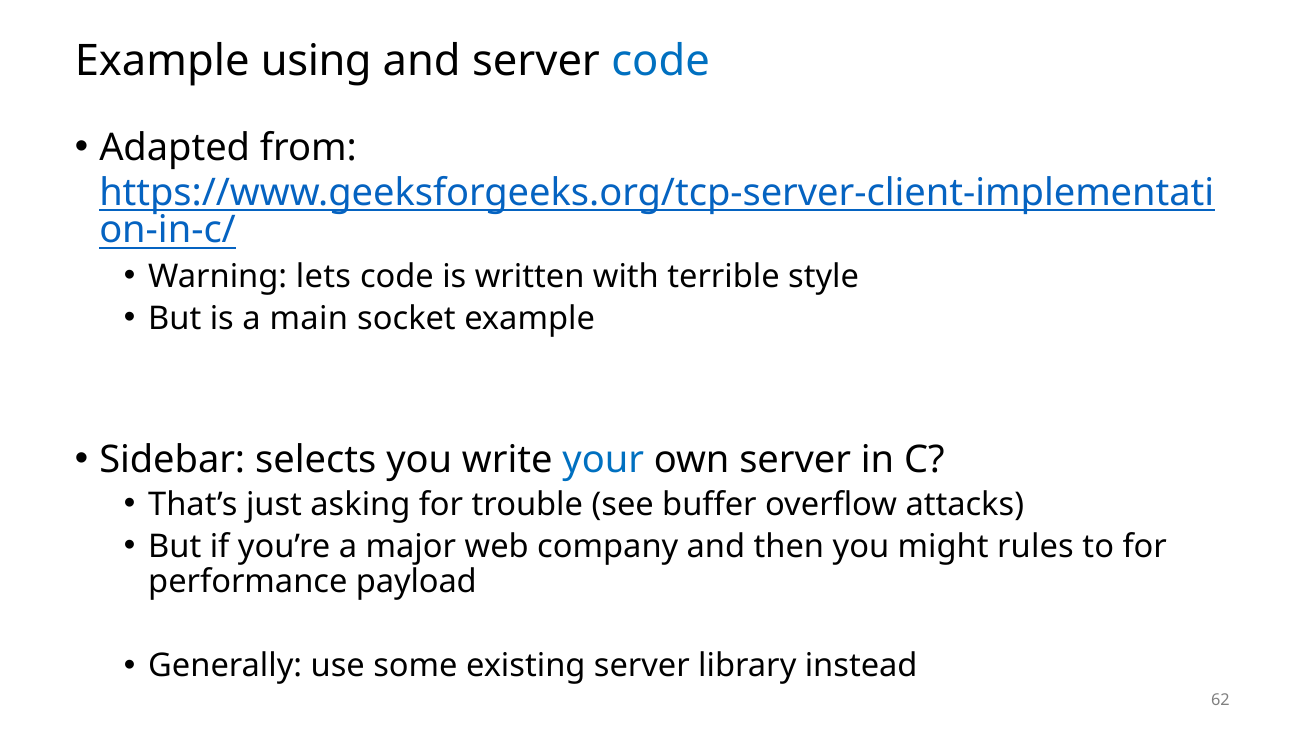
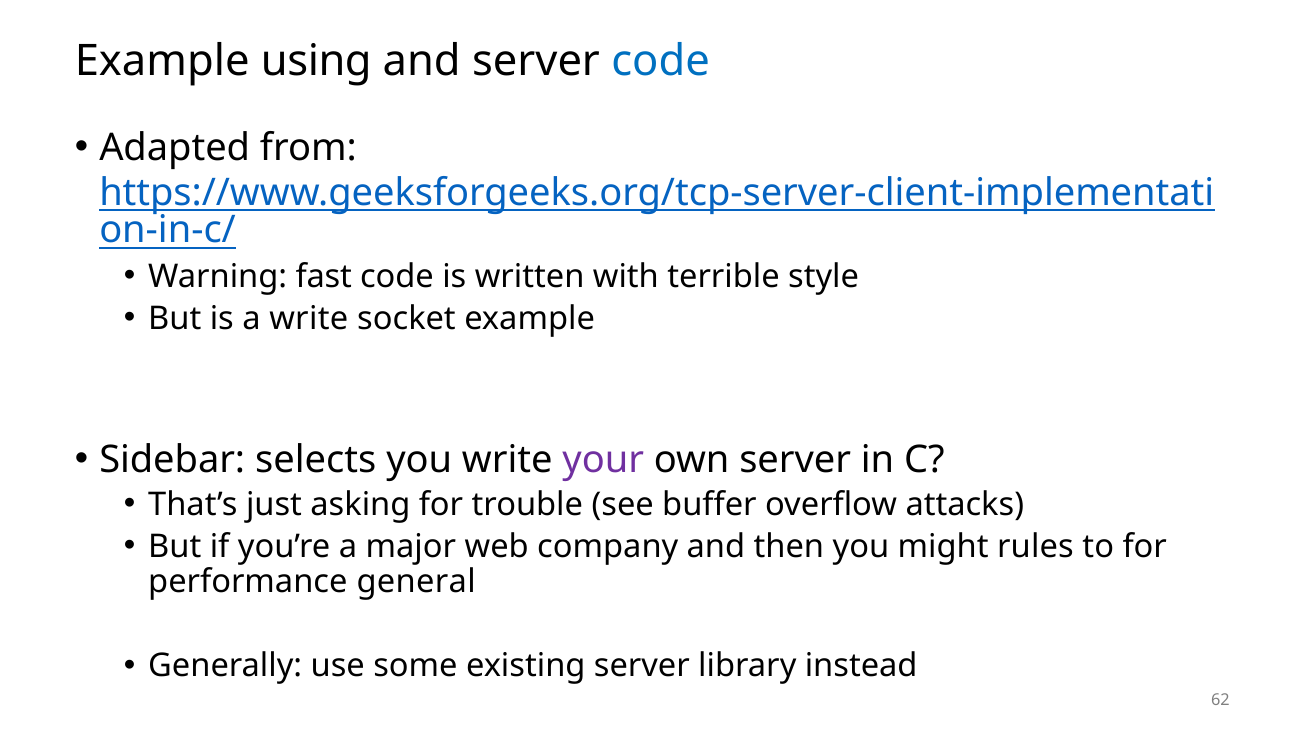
lets: lets -> fast (324, 276)
a main: main -> write (309, 318)
your colour: blue -> purple (603, 460)
payload: payload -> general (416, 582)
